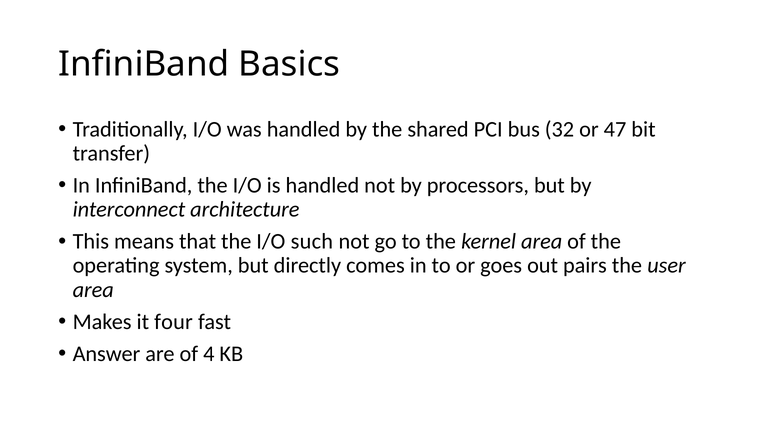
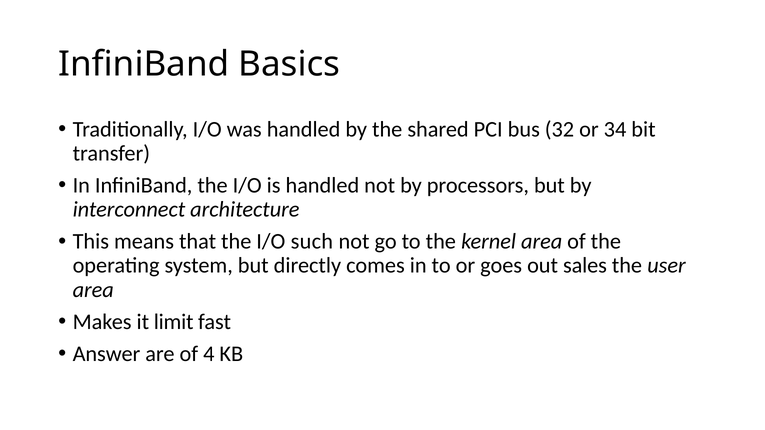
47: 47 -> 34 (615, 129)
pairs: pairs -> sales (585, 266)
four: four -> limit (174, 322)
